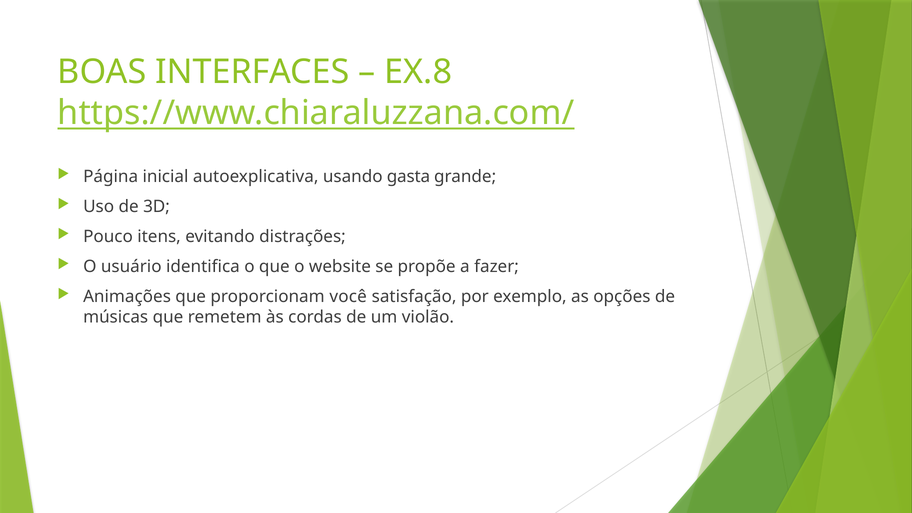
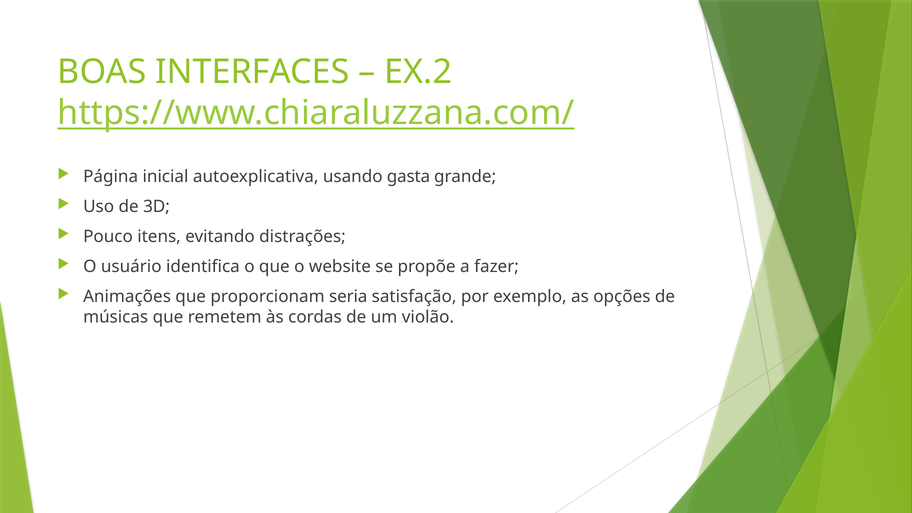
EX.8: EX.8 -> EX.2 (418, 72)
você: você -> seria (348, 297)
